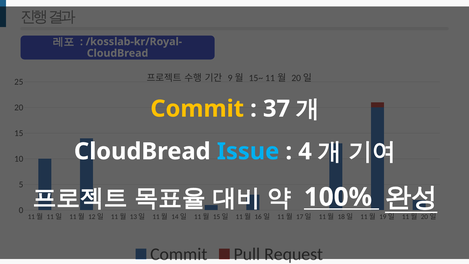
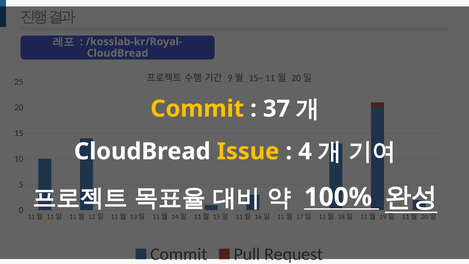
Issue colour: light blue -> yellow (248, 151)
